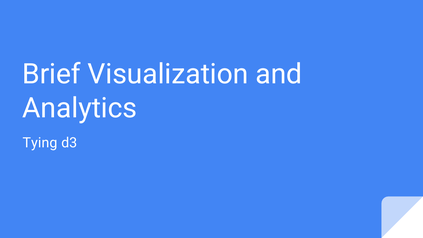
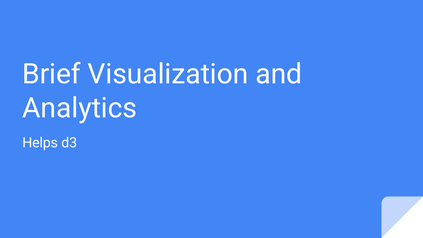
Tying: Tying -> Helps (40, 143)
